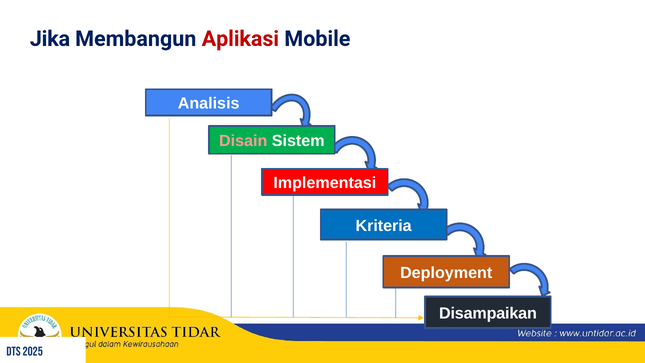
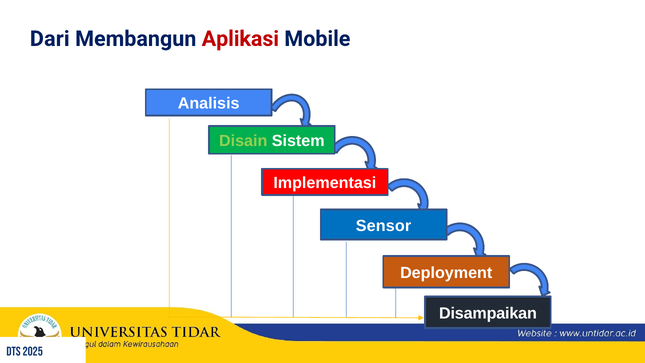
Jika: Jika -> Dari (50, 39)
Disain colour: pink -> light green (243, 141)
Kriteria: Kriteria -> Sensor (384, 226)
